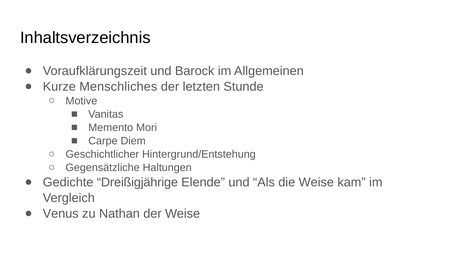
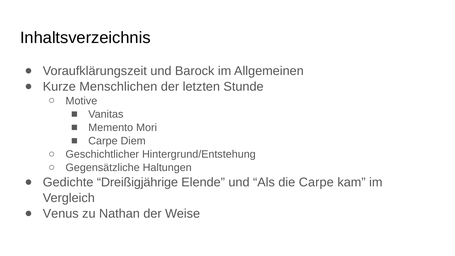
Menschliches: Menschliches -> Menschlichen (118, 87)
die Weise: Weise -> Carpe (316, 182)
